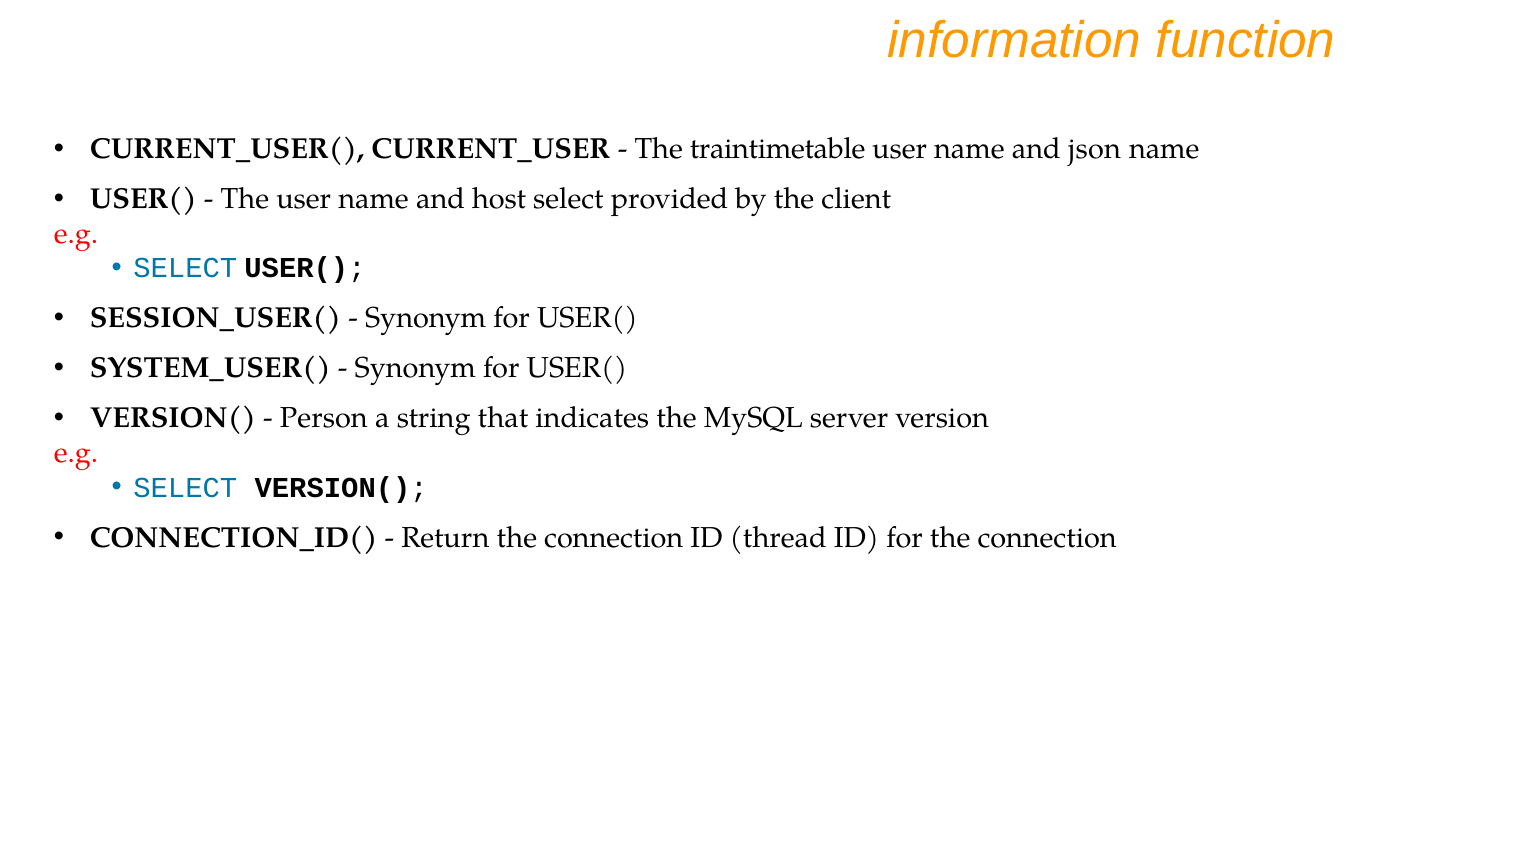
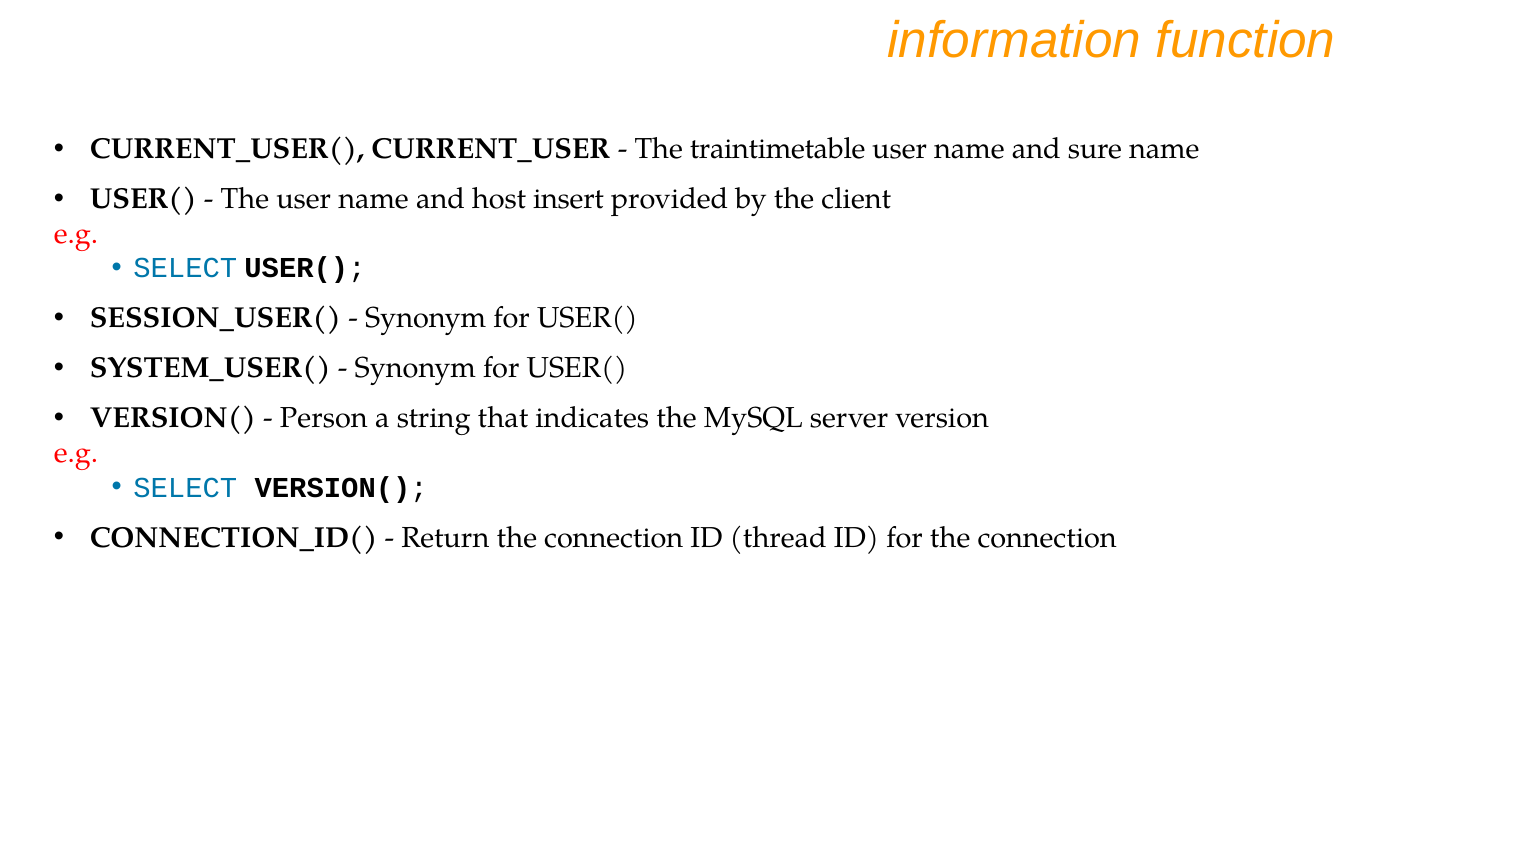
json: json -> sure (1095, 149)
host select: select -> insert (568, 199)
